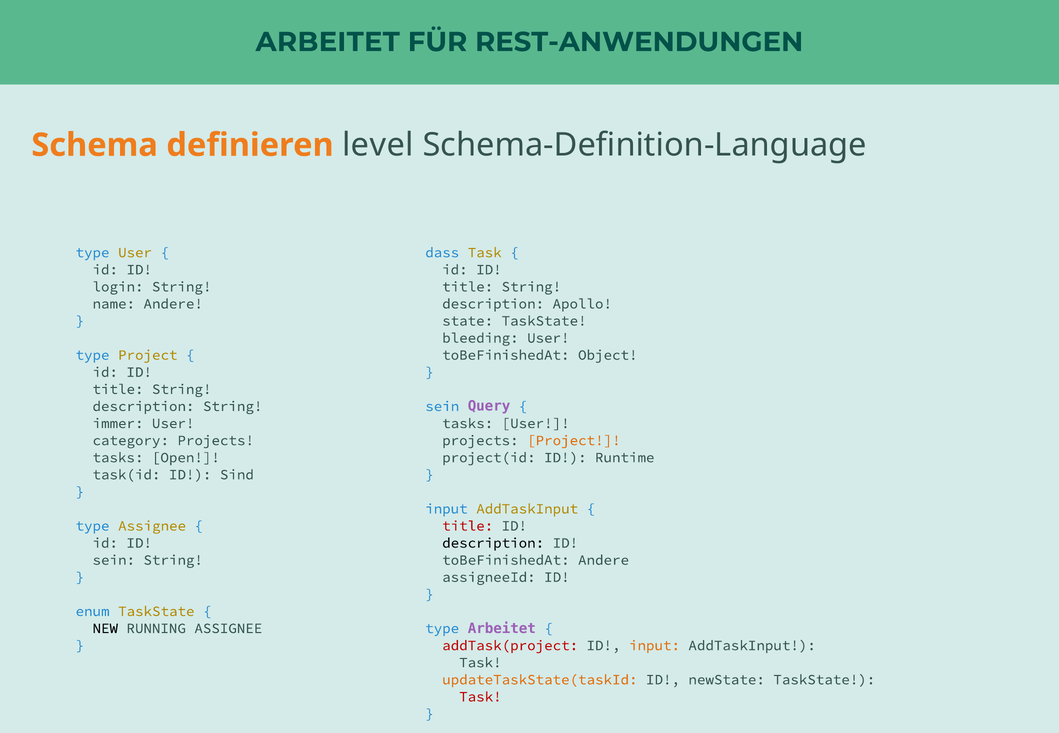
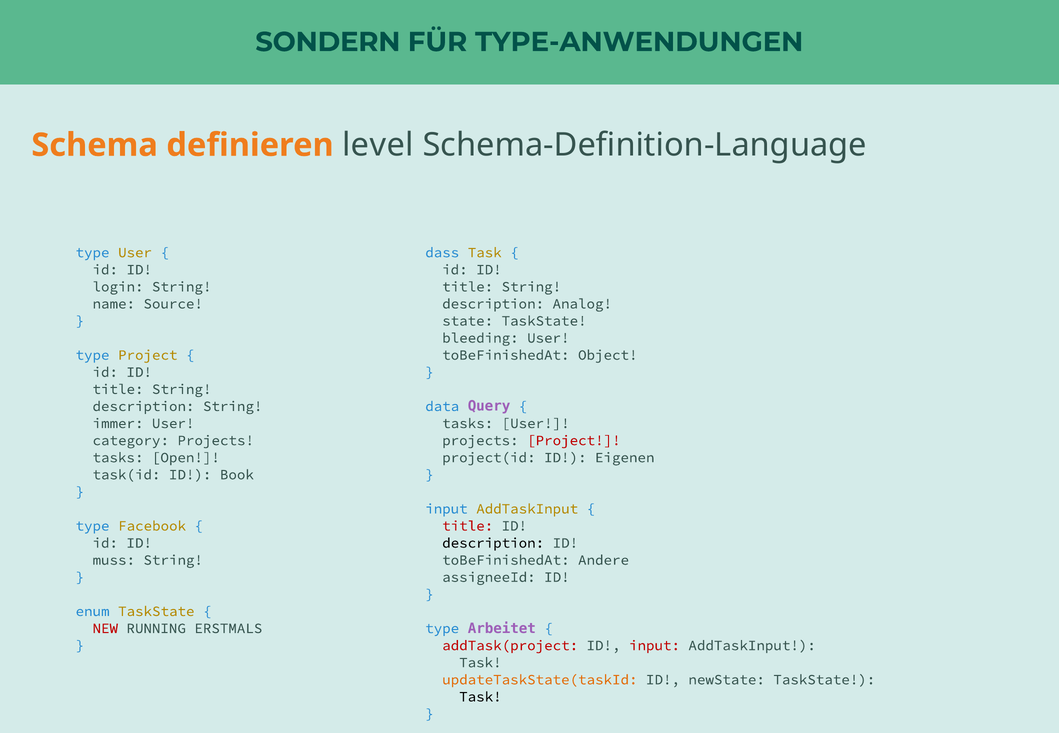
ARBEITET: ARBEITET -> SONDERN (328, 42)
REST-ANWENDUNGEN: REST-ANWENDUNGEN -> TYPE-ANWENDUNGEN (639, 42)
name Andere: Andere -> Source (173, 304)
Apollo: Apollo -> Analog (582, 304)
sein: sein -> data (442, 406)
Project colour: orange -> red (574, 441)
Runtime: Runtime -> Eigenen (625, 458)
Sind: Sind -> Book (237, 475)
type Assignee: Assignee -> Facebook (152, 526)
sein: sein -> muss (114, 560)
NEW colour: black -> red (105, 628)
RUNNING ASSIGNEE: ASSIGNEE -> ERSTMALS (228, 628)
input colour: orange -> red (654, 646)
Task colour: red -> black (480, 697)
